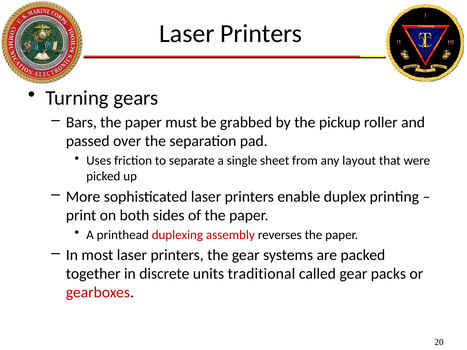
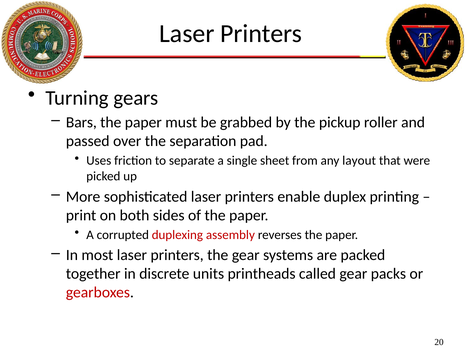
printhead: printhead -> corrupted (123, 235)
traditional: traditional -> printheads (262, 274)
